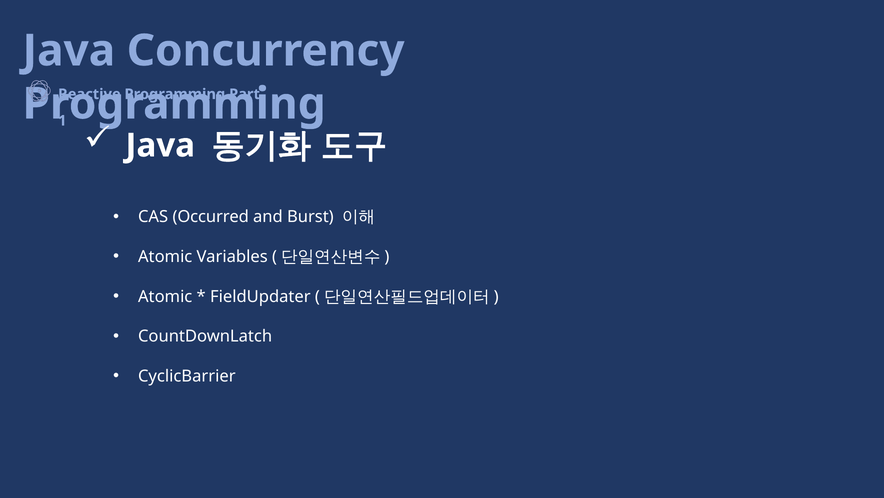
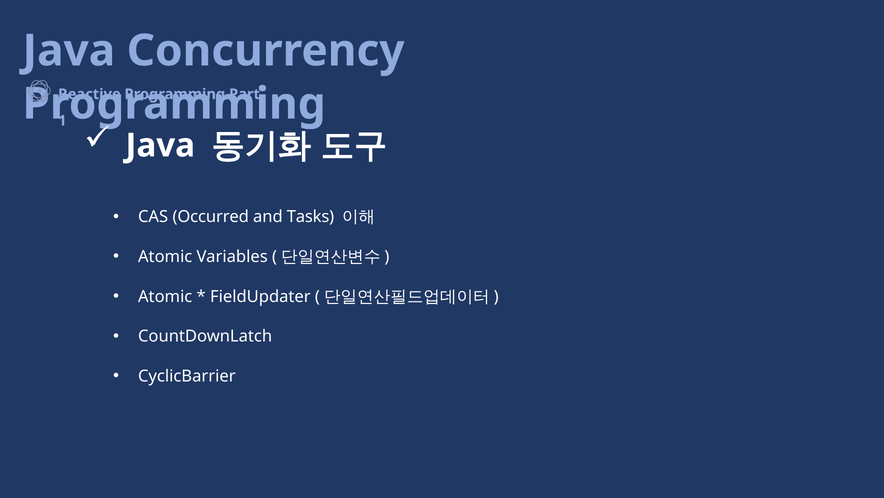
Burst: Burst -> Tasks (310, 217)
